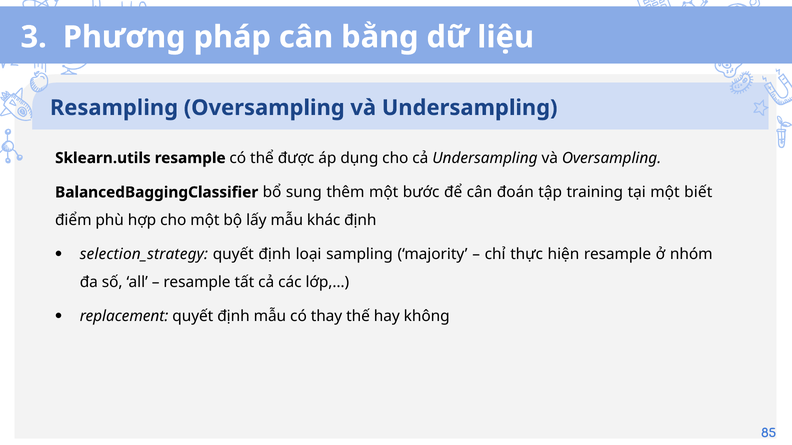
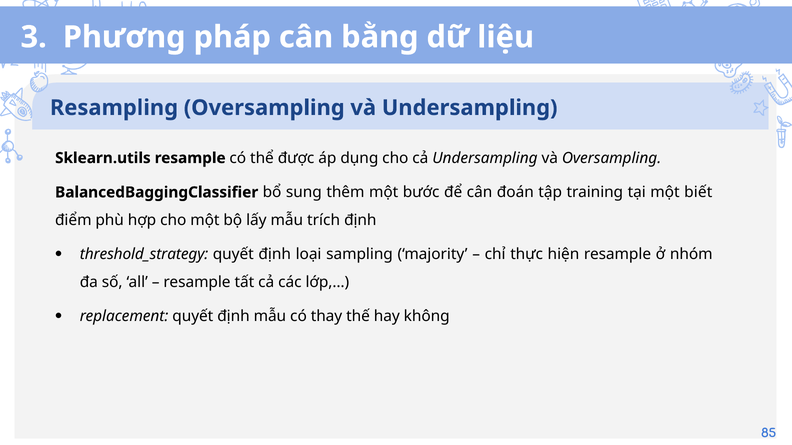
khác: khác -> trích (324, 220)
selection_strategy: selection_strategy -> threshold_strategy (144, 255)
